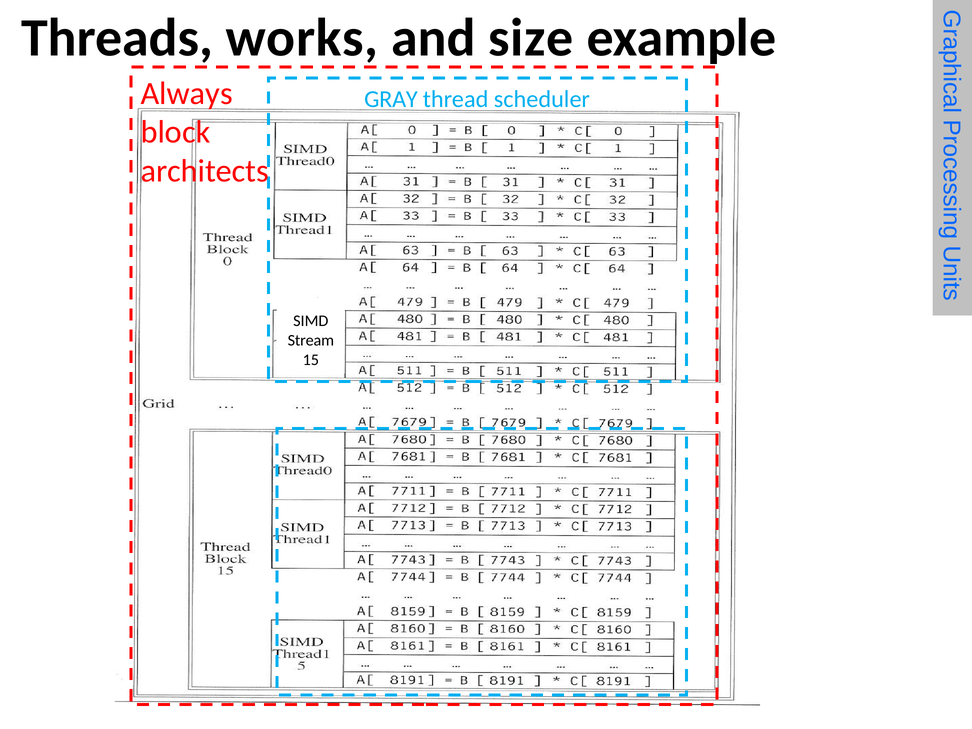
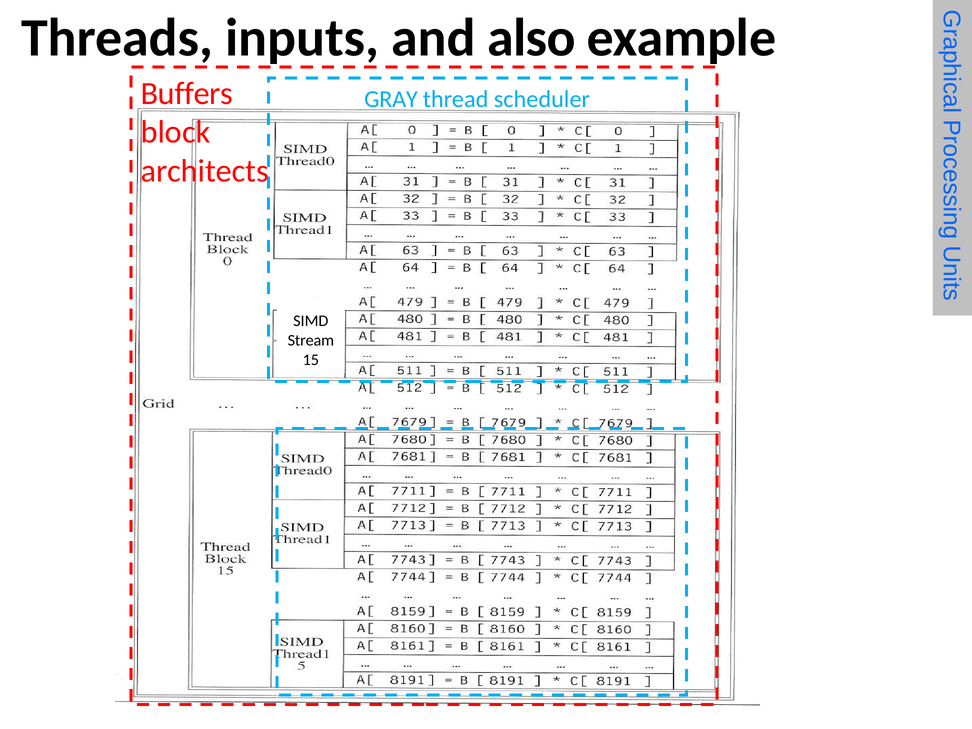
works: works -> inputs (302, 38)
size: size -> also (531, 38)
Always: Always -> Buffers (187, 93)
